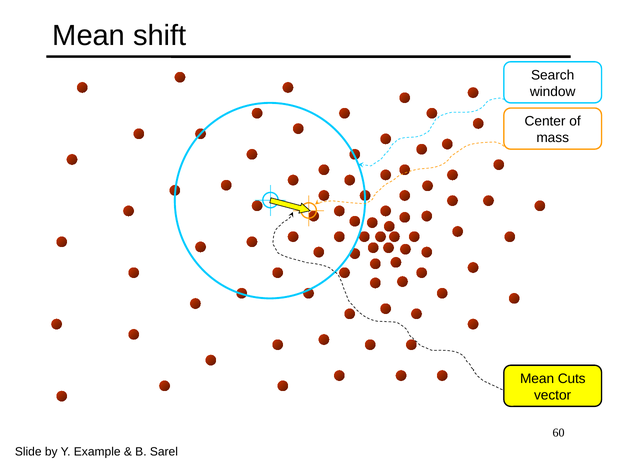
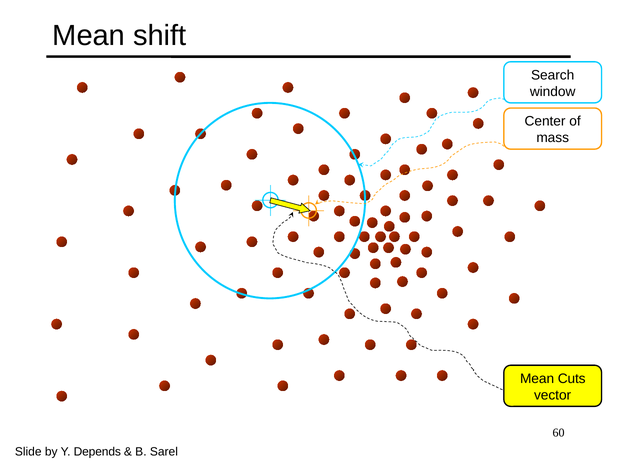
Example: Example -> Depends (97, 451)
